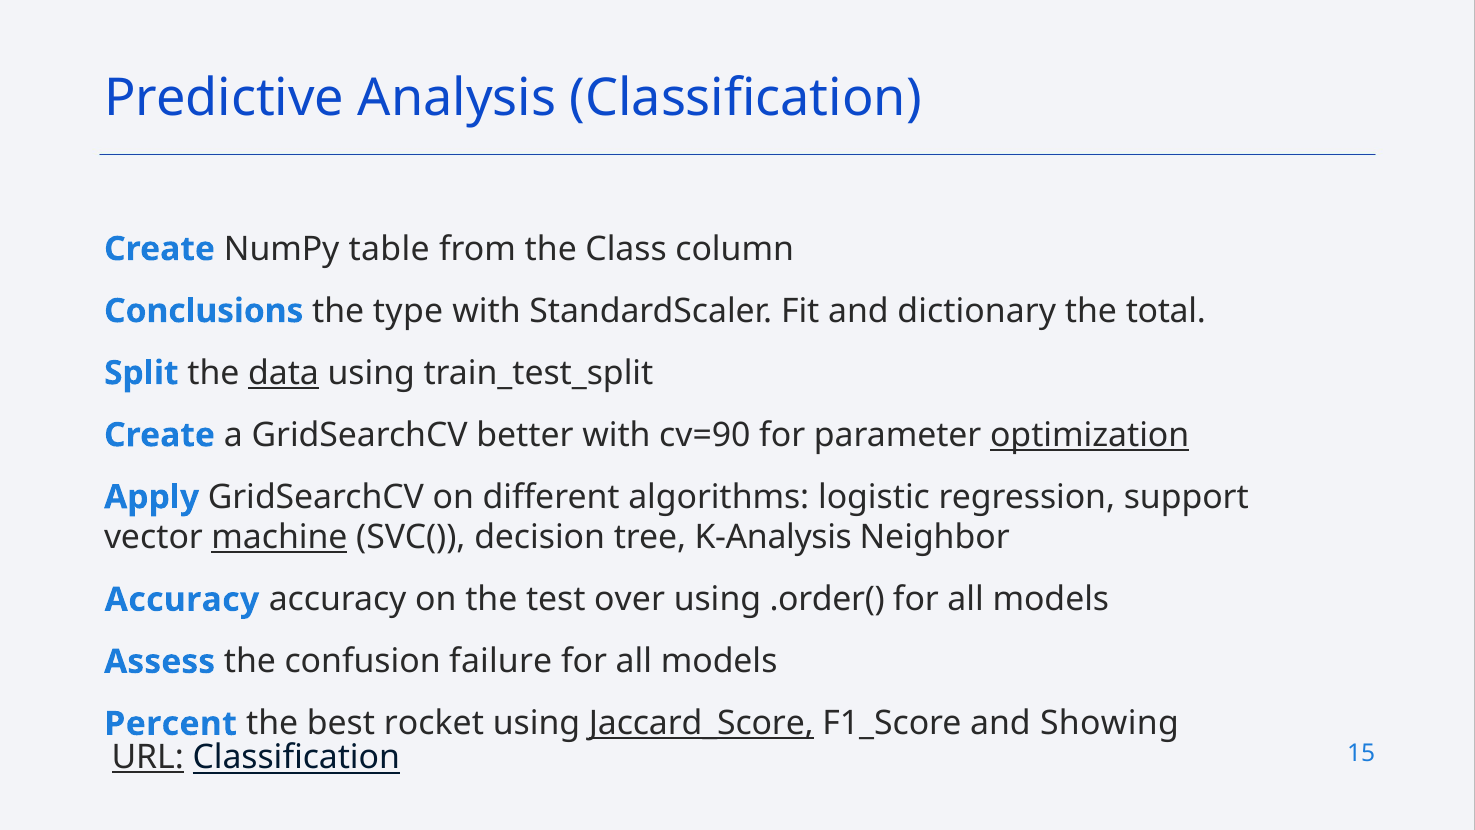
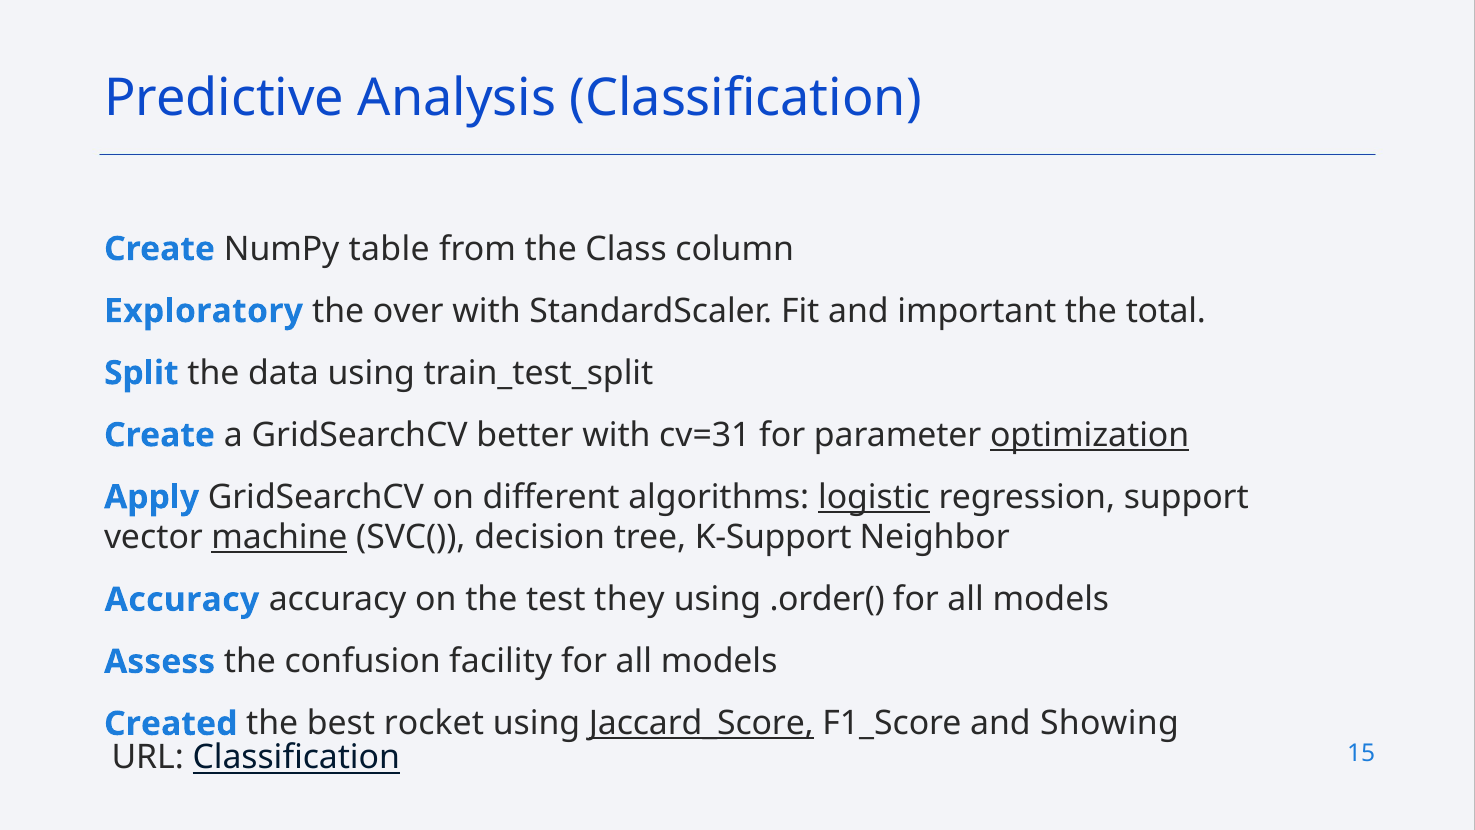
Conclusions: Conclusions -> Exploratory (204, 311)
type: type -> over (408, 311)
dictionary: dictionary -> important (977, 311)
data underline: present -> none (283, 373)
cv=90: cv=90 -> cv=31 (705, 435)
logistic underline: none -> present (874, 497)
K-Analysis: K-Analysis -> K-Support (773, 537)
over: over -> they (629, 600)
failure: failure -> facility (501, 662)
Percent: Percent -> Created (171, 724)
URL underline: present -> none (148, 757)
